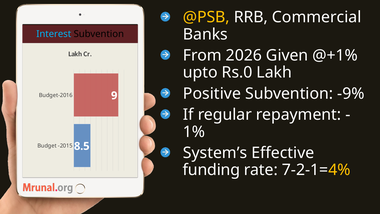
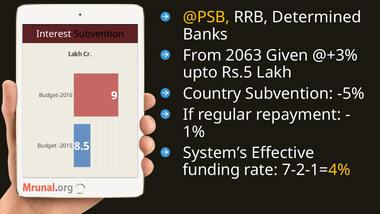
Commercial: Commercial -> Determined (317, 17)
Interest colour: light blue -> white (54, 34)
2026: 2026 -> 2063 (244, 55)
@+1%: @+1% -> @+3% (335, 55)
Rs.0: Rs.0 -> Rs.5 (237, 72)
Positive: Positive -> Country (212, 93)
-9%: -9% -> -5% (351, 93)
